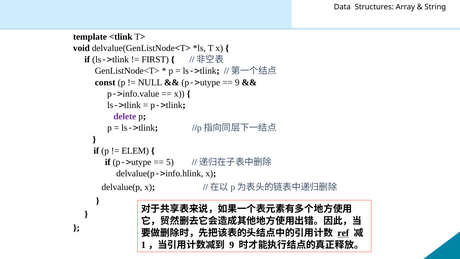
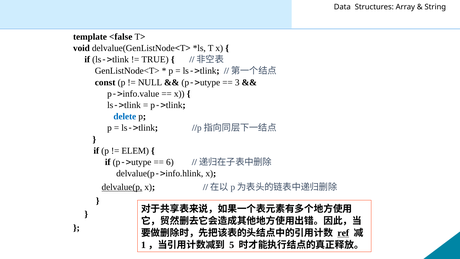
<tlink: <tlink -> <false (121, 37)
FIRST: FIRST -> TRUE (155, 59)
9: 9 -> 3 (237, 82)
delete colour: purple -> blue (125, 116)
5: 5 -> 6 (170, 162)
delvalue(p underline: none -> present (122, 187)
9: 9 -> 5 (232, 245)
